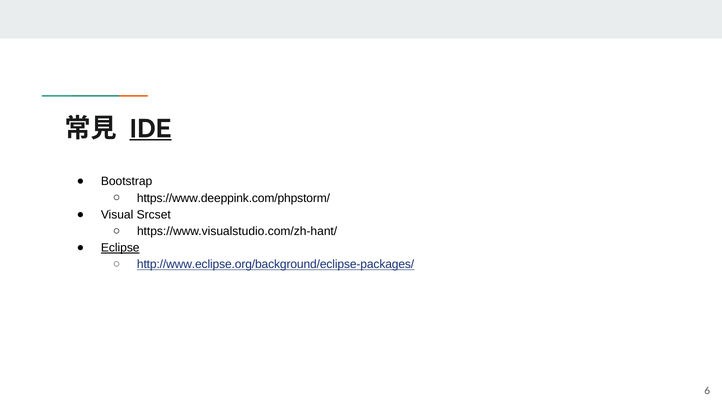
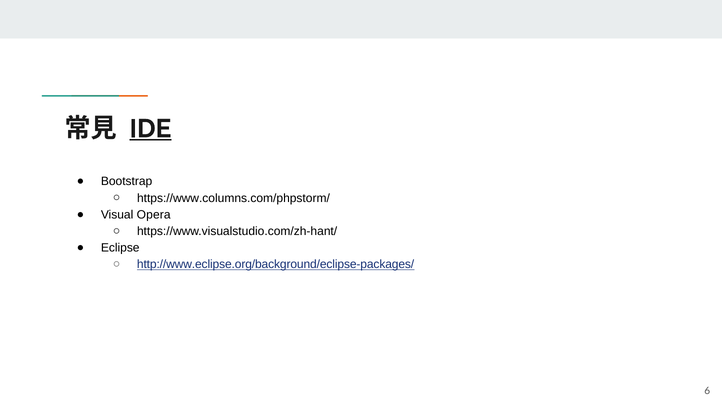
https://www.deeppink.com/phpstorm/: https://www.deeppink.com/phpstorm/ -> https://www.columns.com/phpstorm/ (233, 198)
Srcset: Srcset -> Opera (154, 215)
Eclipse underline: present -> none (120, 248)
